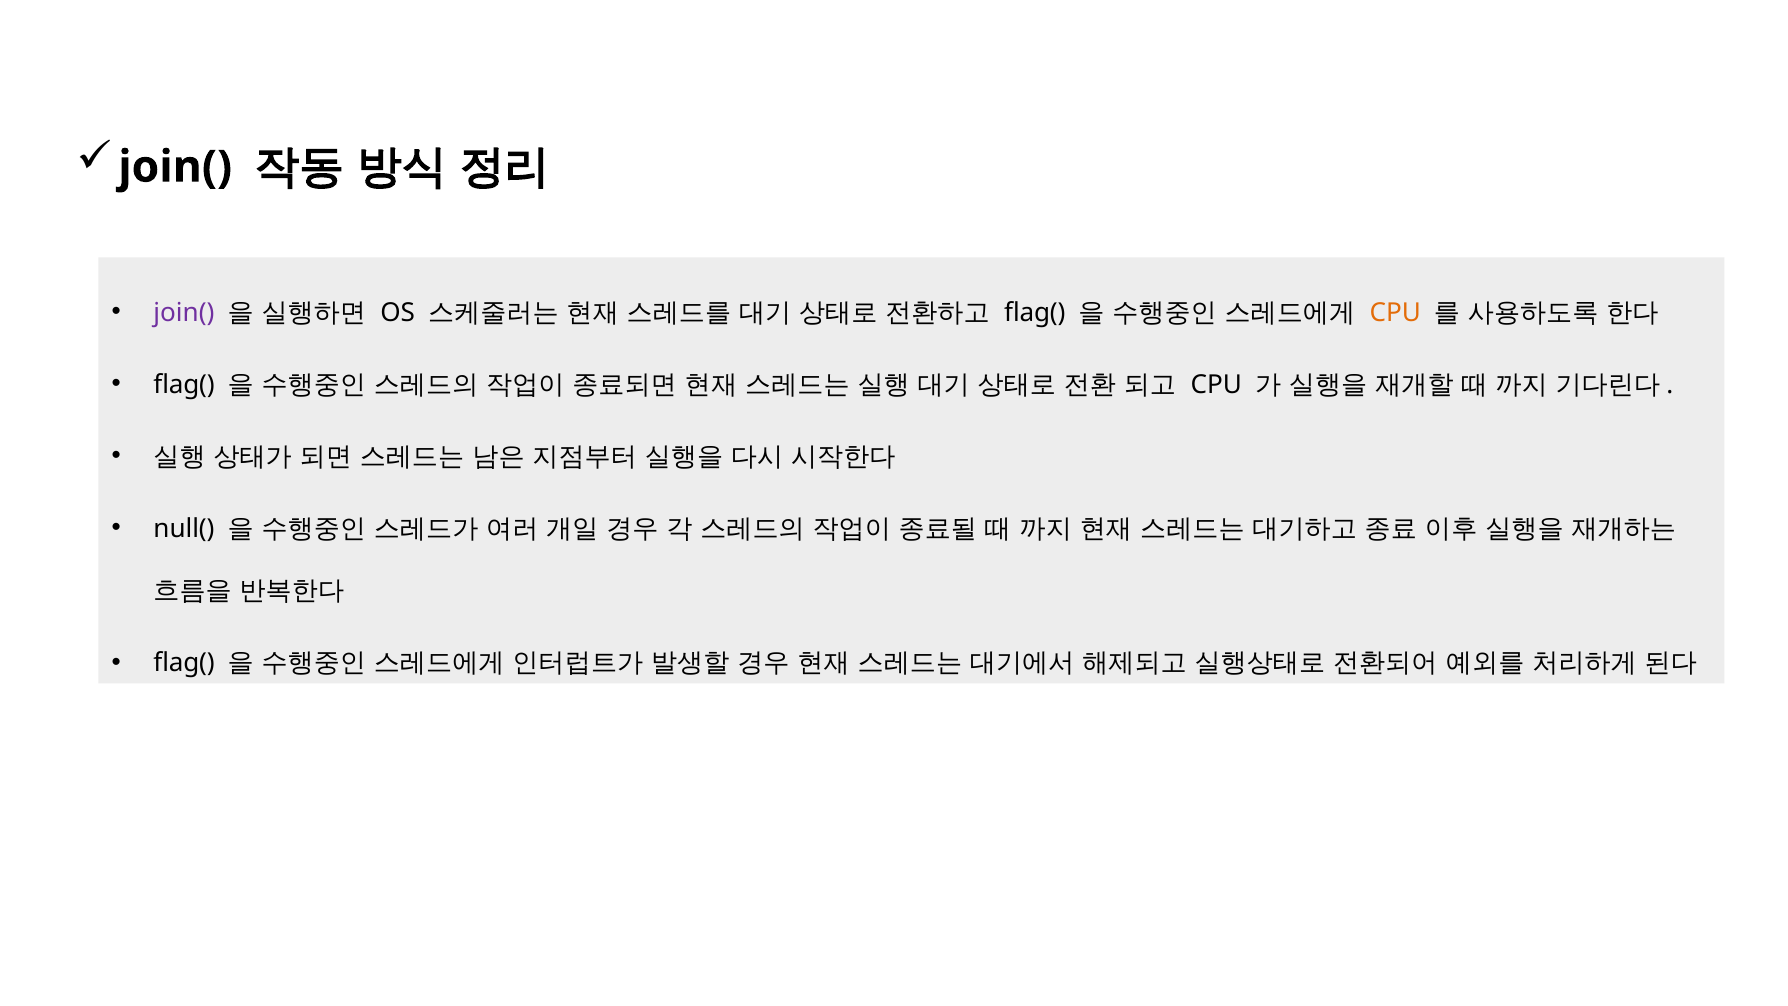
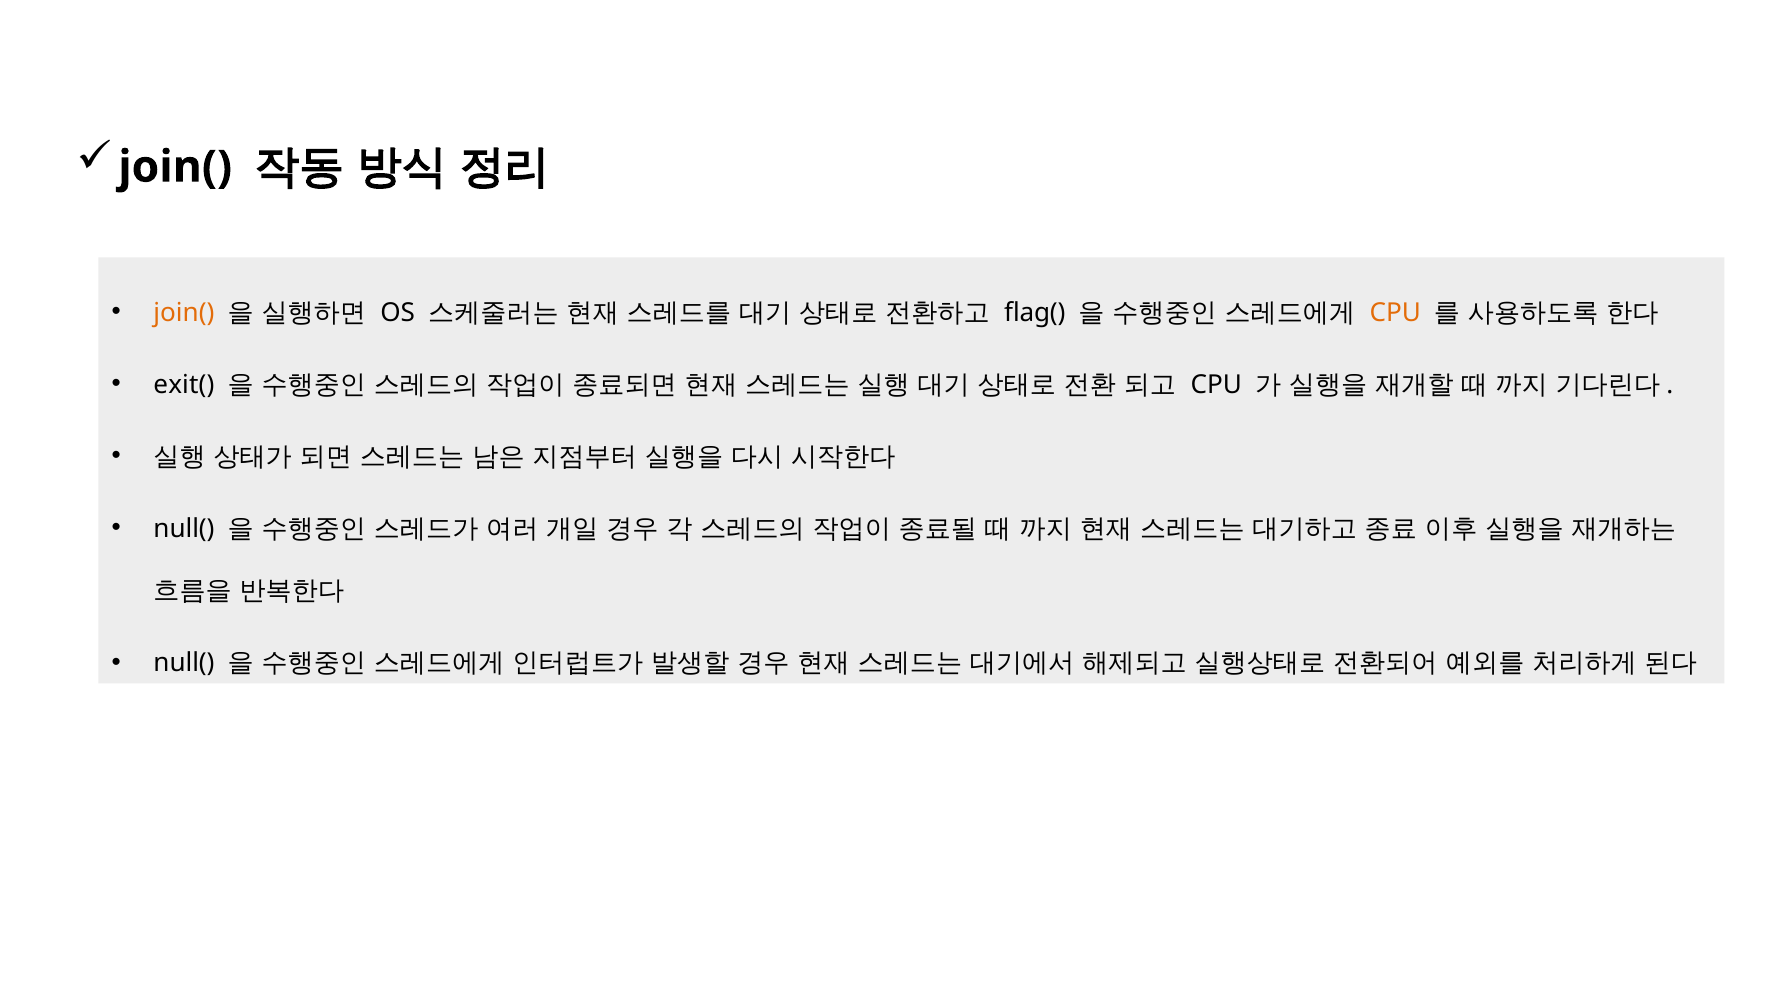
join( colour: purple -> orange (184, 313)
flag(: flag( -> exit( (184, 385)
flag(: flag( -> null( (184, 663)
